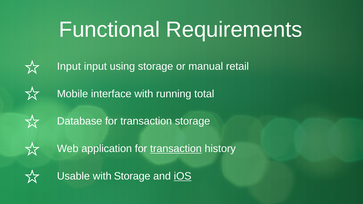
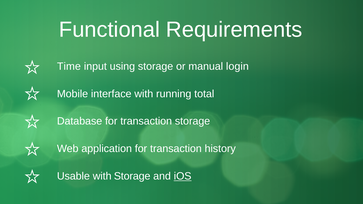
Input: Input -> Time (69, 66)
retail: retail -> login (237, 66)
transaction underline: present -> none (176, 149)
